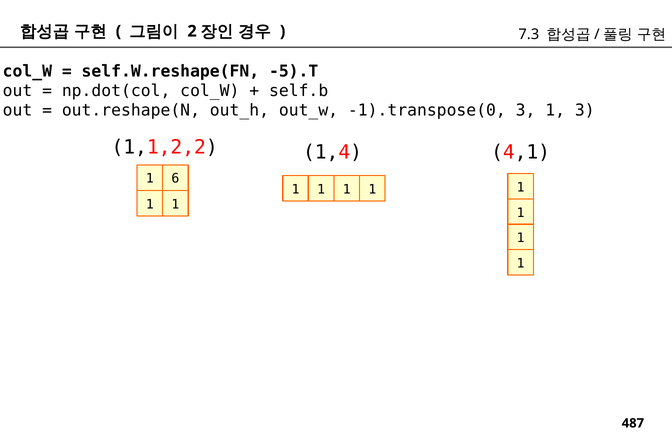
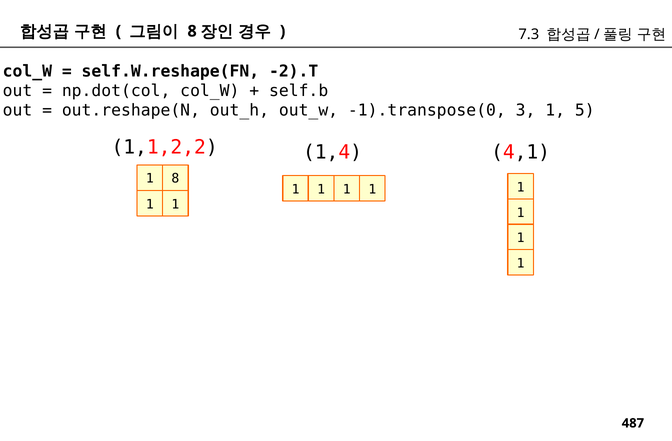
2: 2 -> 8 (192, 31)
-5).T: -5).T -> -2).T (294, 71)
1 3: 3 -> 5 (585, 111)
1 6: 6 -> 8 (175, 179)
